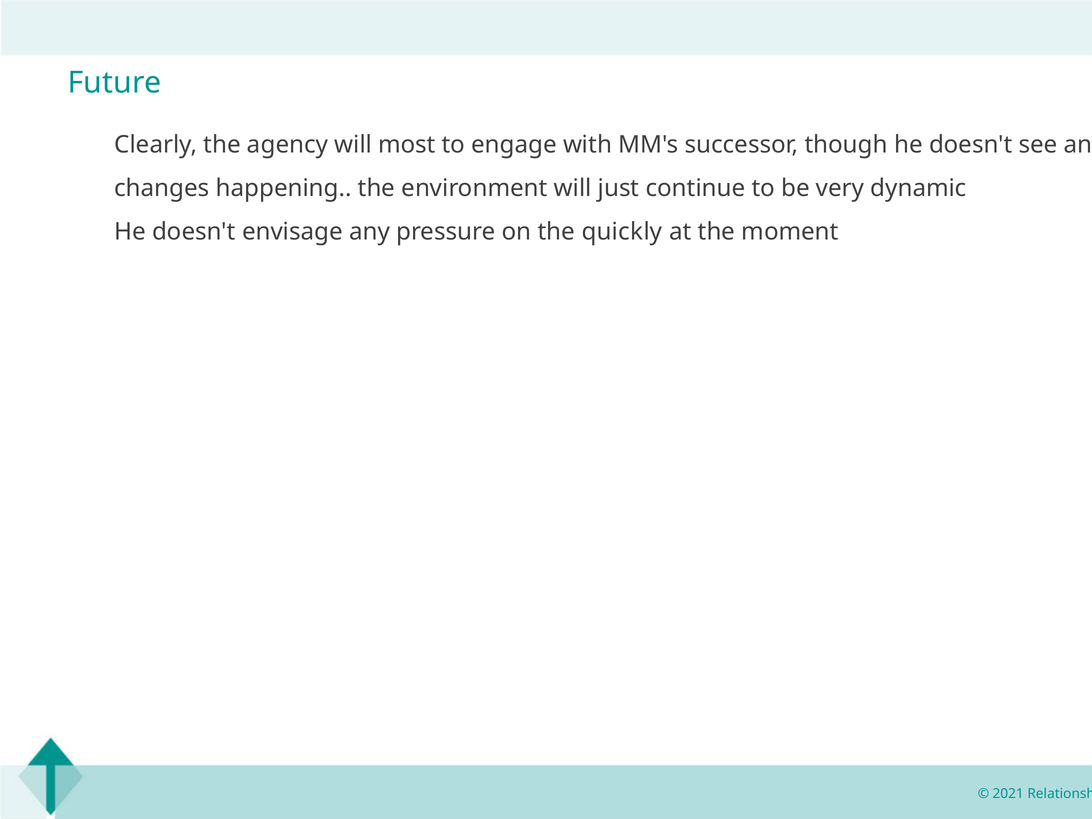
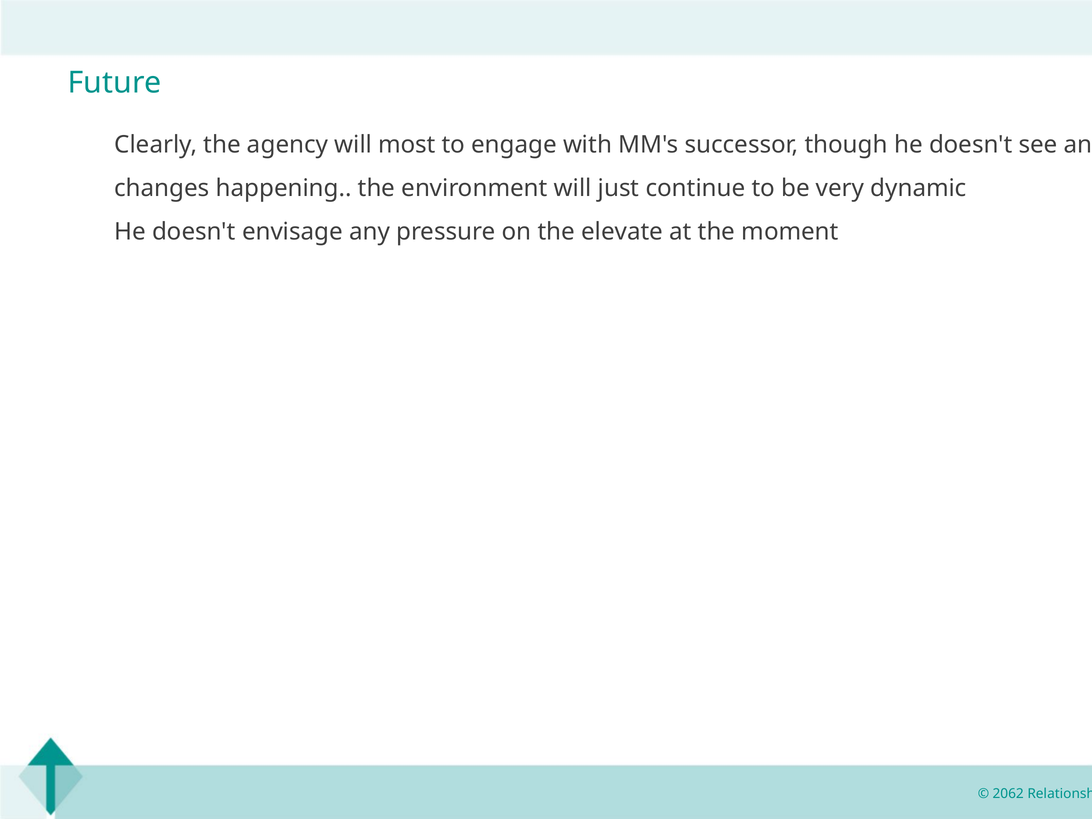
quickly: quickly -> elevate (622, 232)
2021: 2021 -> 2062 (1008, 794)
